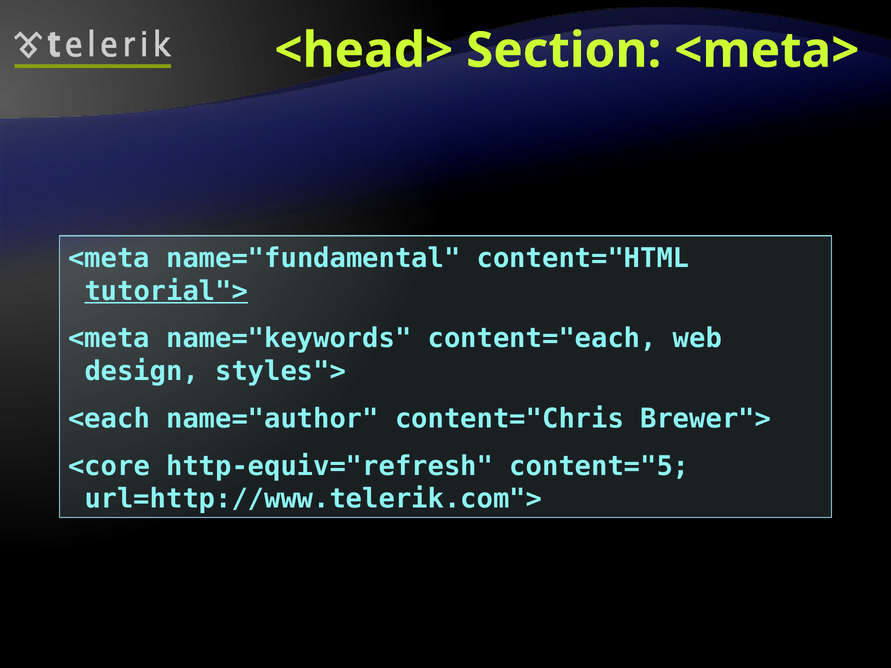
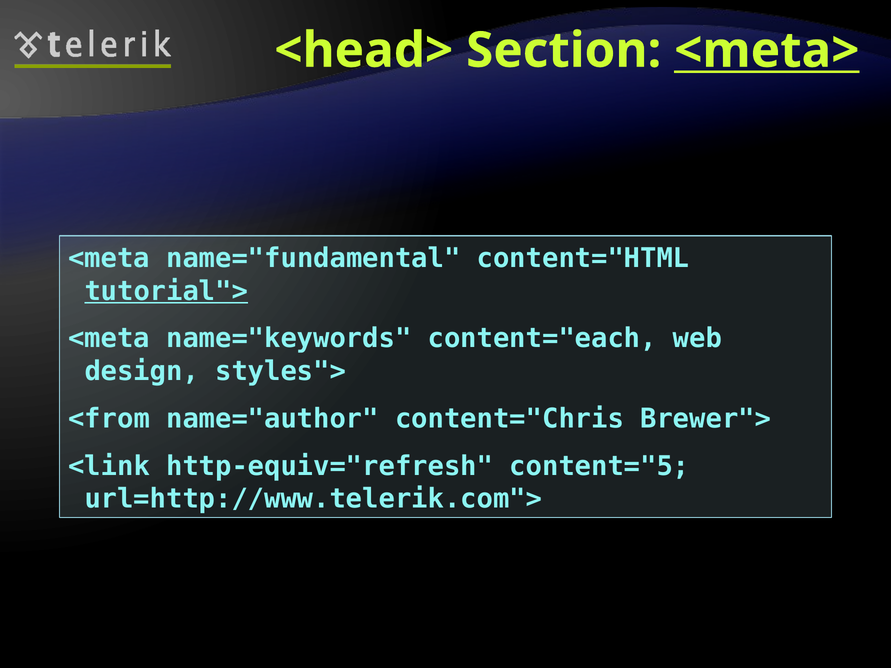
<meta> underline: none -> present (767, 50)
<each: <each -> <from (109, 419)
<core: <core -> <link (109, 466)
